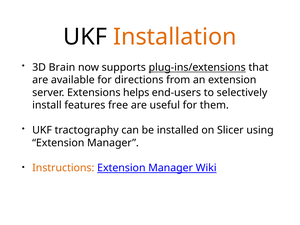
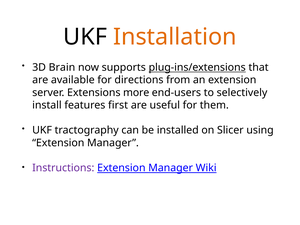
helps: helps -> more (136, 93)
free: free -> first (118, 105)
Instructions colour: orange -> purple (63, 168)
